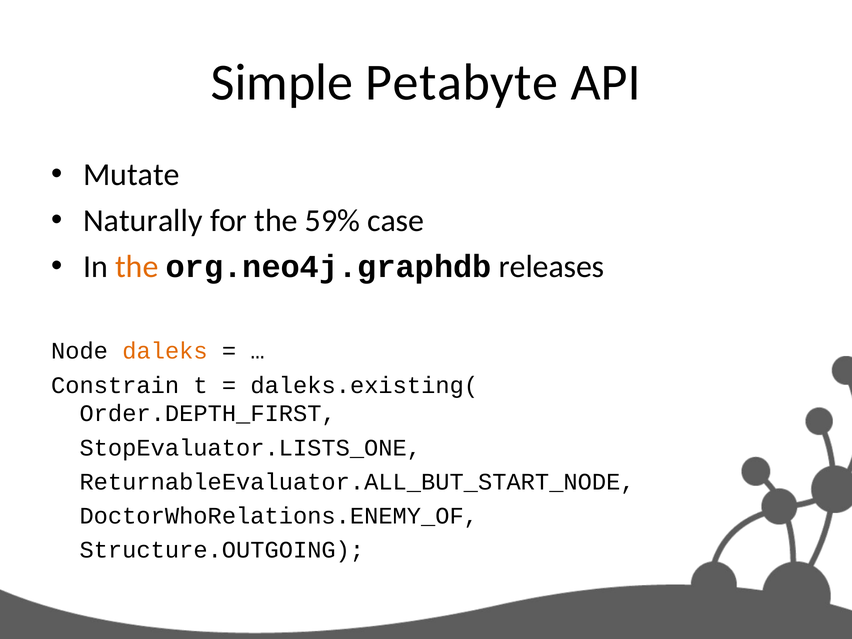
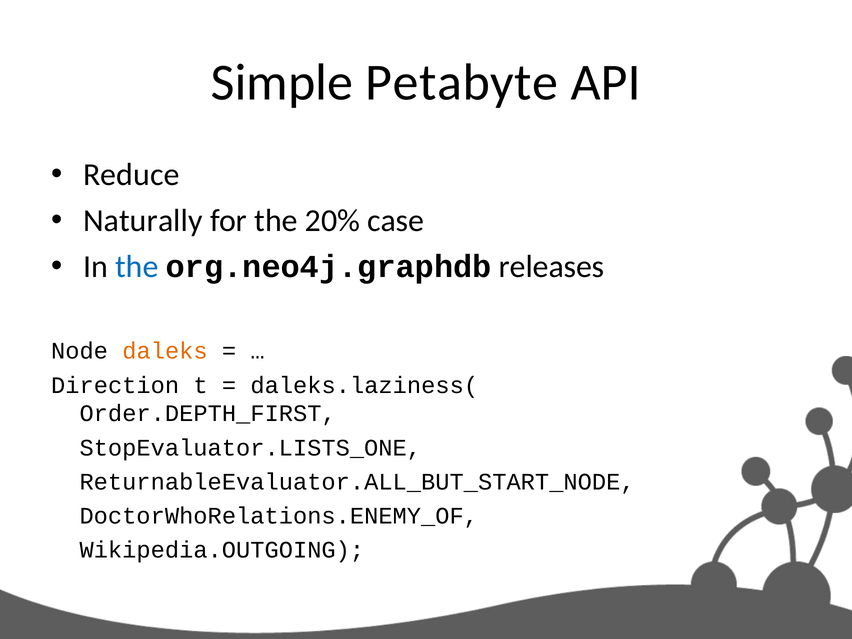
Mutate: Mutate -> Reduce (131, 175)
59%: 59% -> 20% (333, 221)
the colour: orange -> blue (137, 267)
Constrain: Constrain -> Direction (115, 385)
daleks.existing(: daleks.existing( -> daleks.laziness( (364, 385)
Structure.OUTGOING: Structure.OUTGOING -> Wikipedia.OUTGOING (222, 550)
